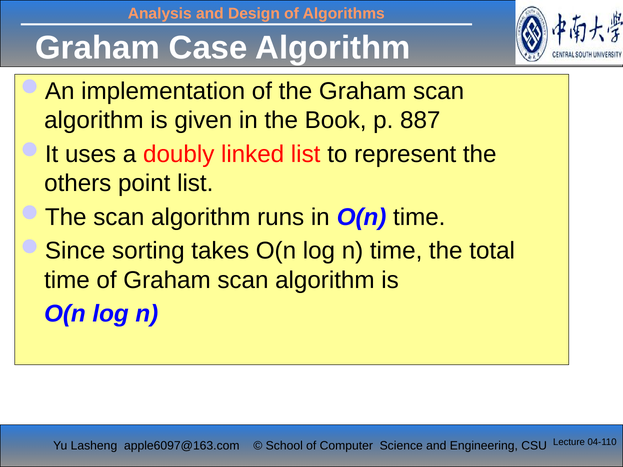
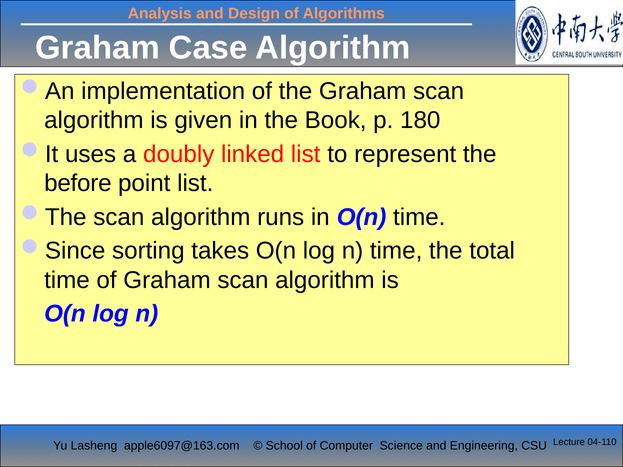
887: 887 -> 180 (420, 120)
others: others -> before (78, 183)
